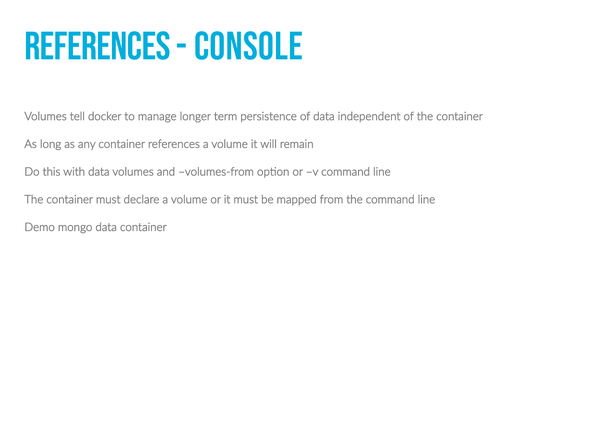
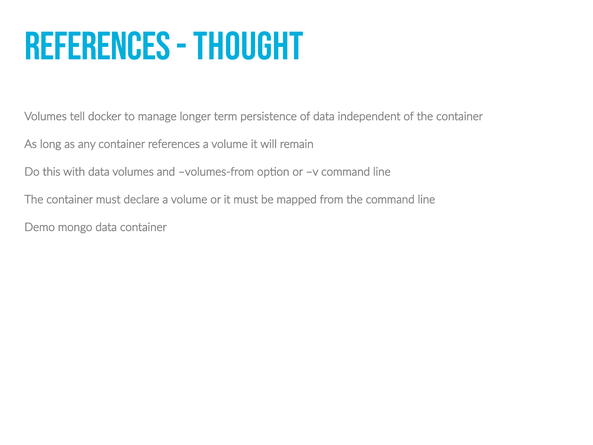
Console: Console -> Thought (249, 46)
